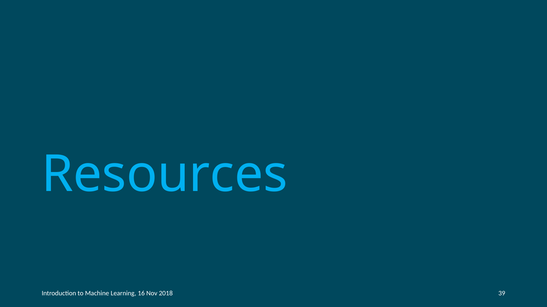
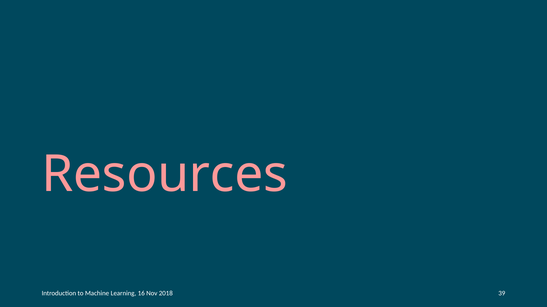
Resources colour: light blue -> pink (165, 175)
